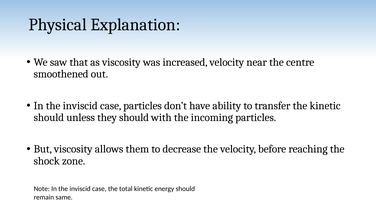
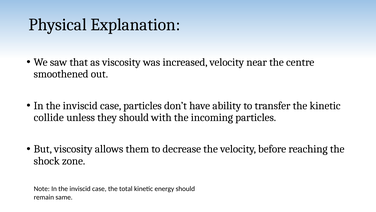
should: should -> collide (49, 117)
